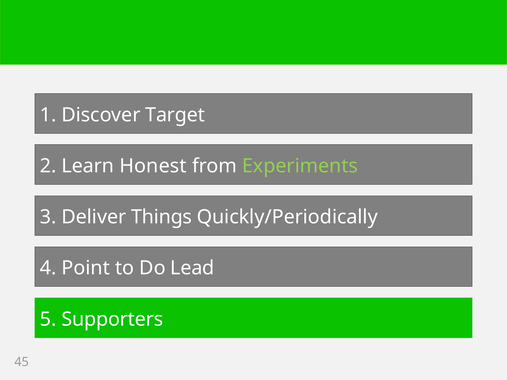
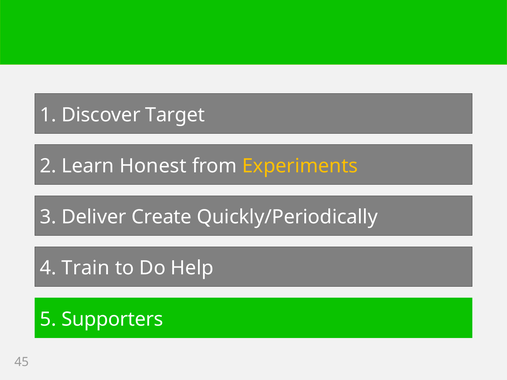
Experiments colour: light green -> yellow (300, 166)
Things: Things -> Create (162, 217)
Point: Point -> Train (86, 268)
Lead: Lead -> Help (192, 268)
